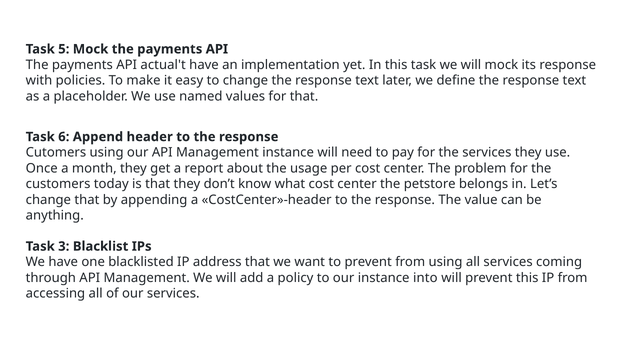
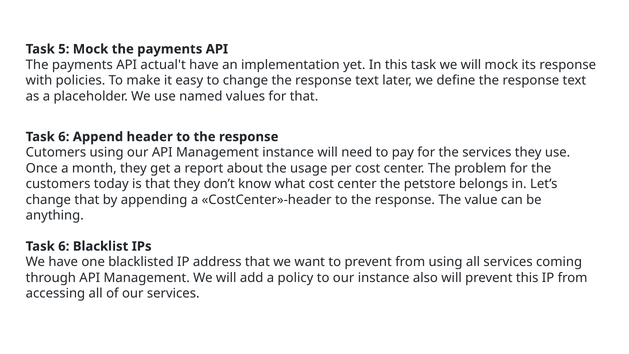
3: 3 -> 6 (64, 246)
into: into -> also (425, 278)
